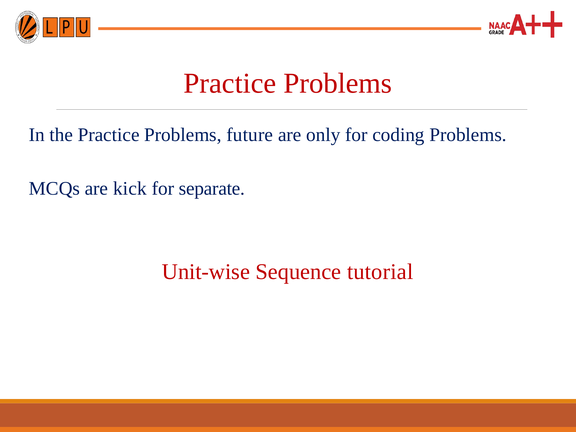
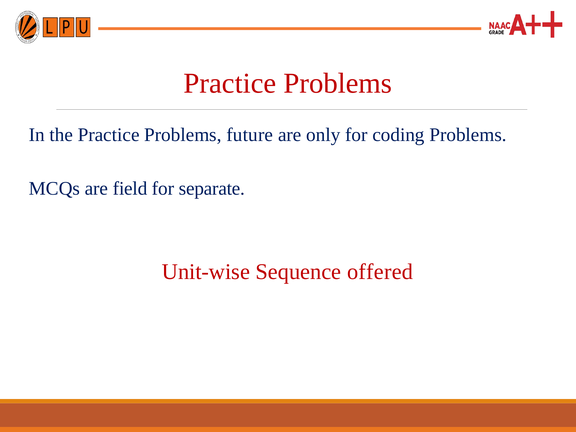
kick: kick -> field (130, 189)
tutorial: tutorial -> offered (380, 272)
